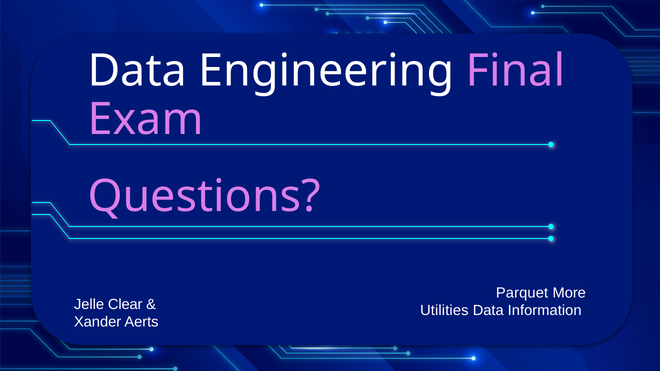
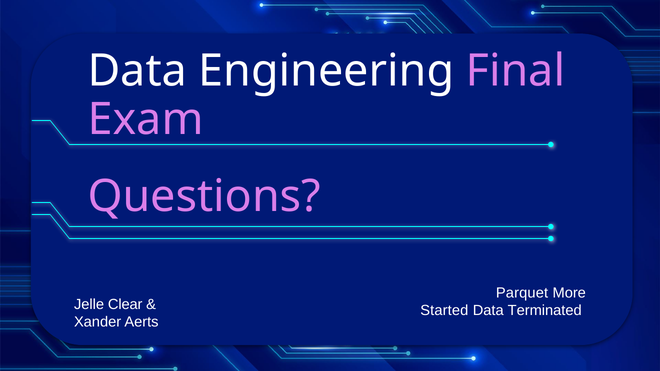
Utilities: Utilities -> Started (444, 311)
Information: Information -> Terminated (545, 311)
